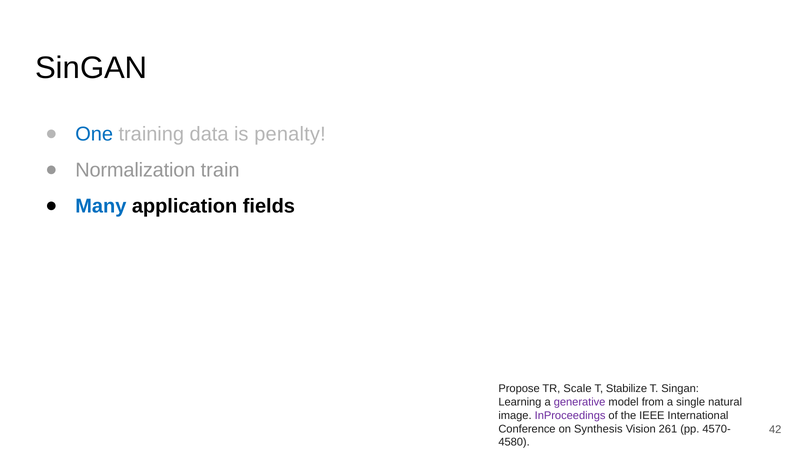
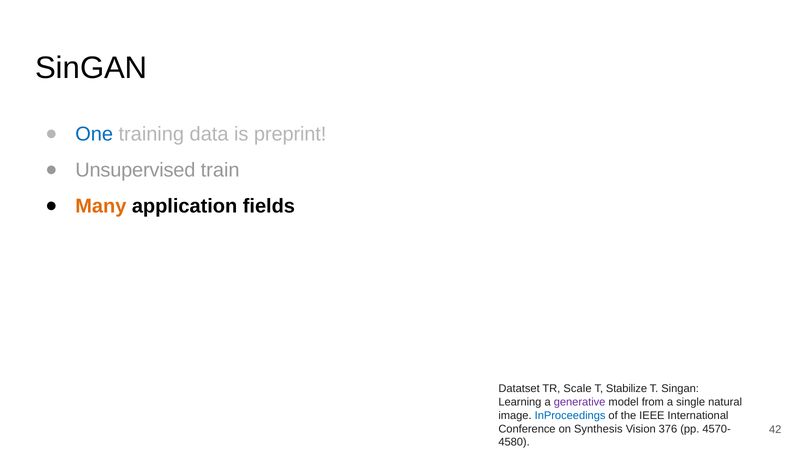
penalty: penalty -> preprint (290, 134)
Normalization: Normalization -> Unsupervised (135, 170)
Many colour: blue -> orange (101, 206)
Propose: Propose -> Datatset (519, 389)
InProceedings colour: purple -> blue (570, 416)
261: 261 -> 376 (668, 429)
